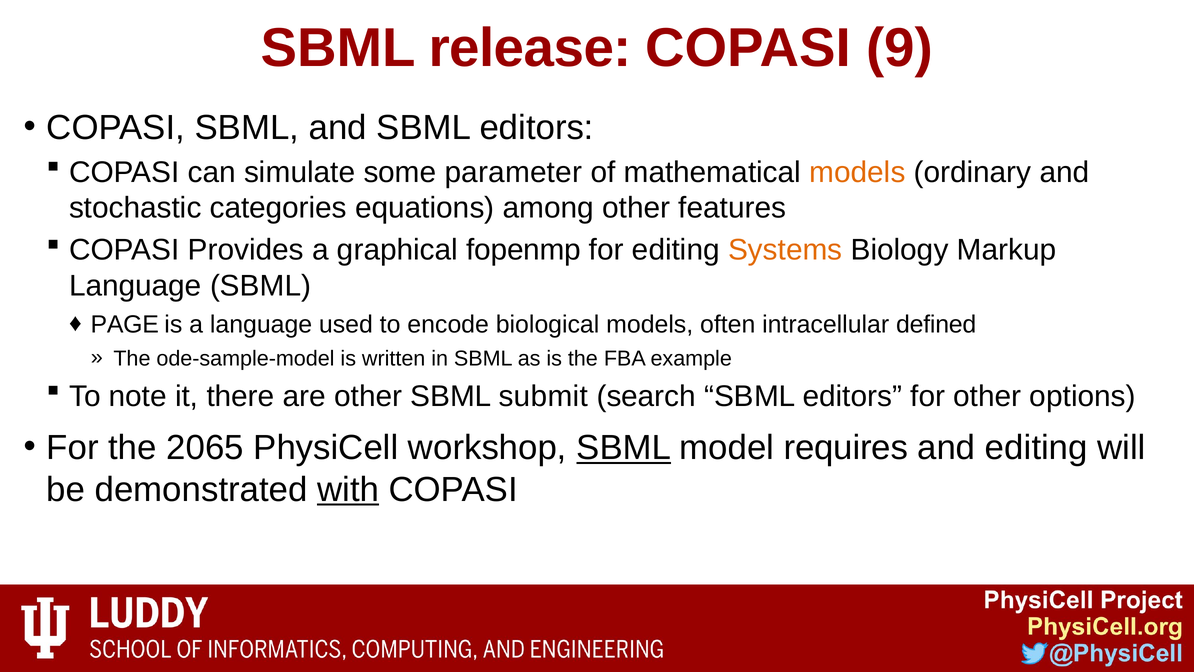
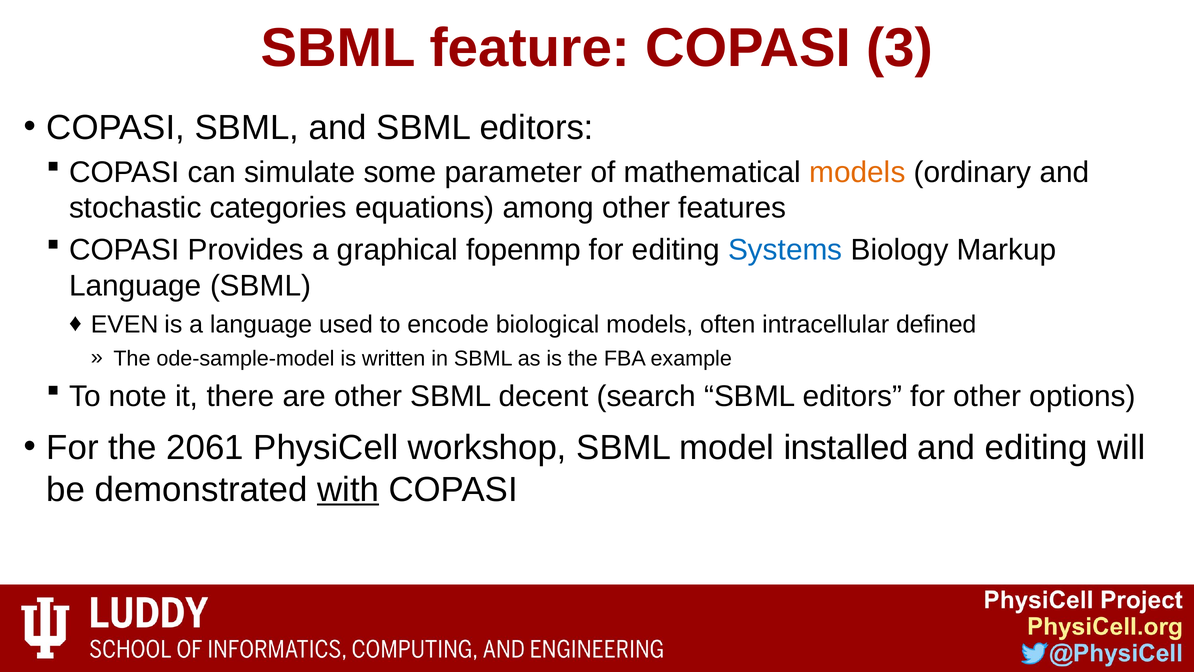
release: release -> feature (530, 48)
9: 9 -> 3 (900, 48)
Systems colour: orange -> blue (785, 250)
PAGE: PAGE -> EVEN (125, 324)
submit: submit -> decent (544, 396)
2065: 2065 -> 2061 (205, 448)
SBML underline: present -> none (624, 448)
requires: requires -> installed (846, 448)
